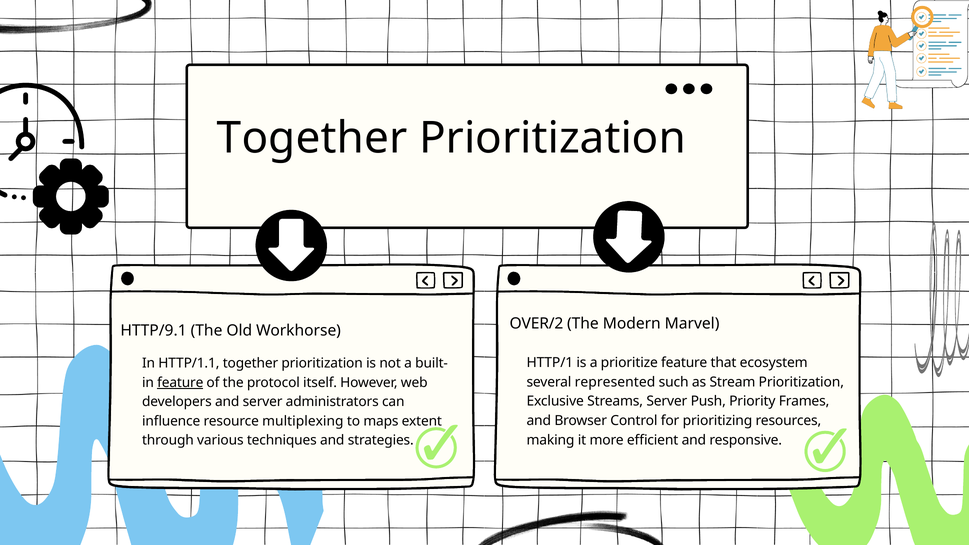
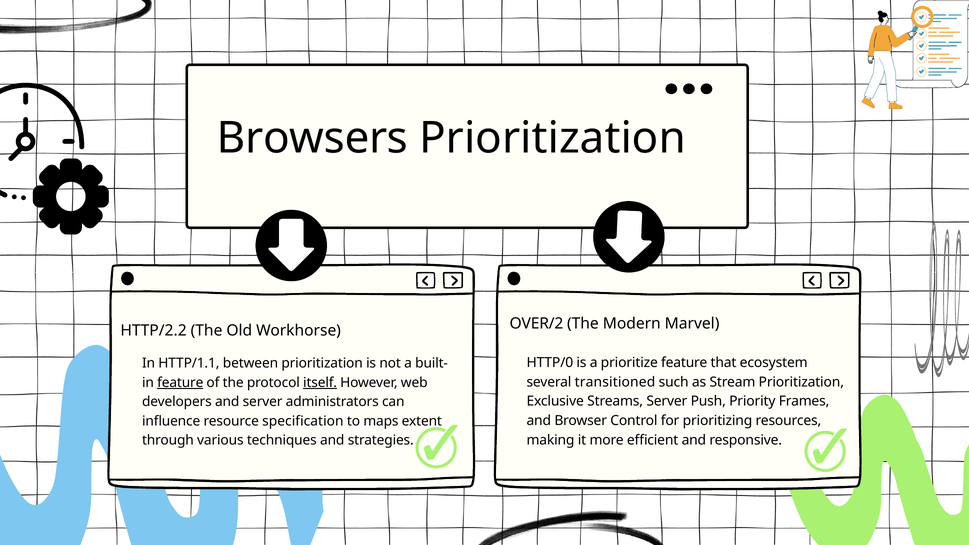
Together: Together -> Browsers (312, 138)
HTTP/9.1: HTTP/9.1 -> HTTP/2.2 (154, 331)
HTTP/1: HTTP/1 -> HTTP/0 (550, 363)
HTTP/1.1 together: together -> between (250, 363)
represented: represented -> transitioned (615, 382)
itself underline: none -> present (320, 383)
multiplexing: multiplexing -> specification (303, 421)
